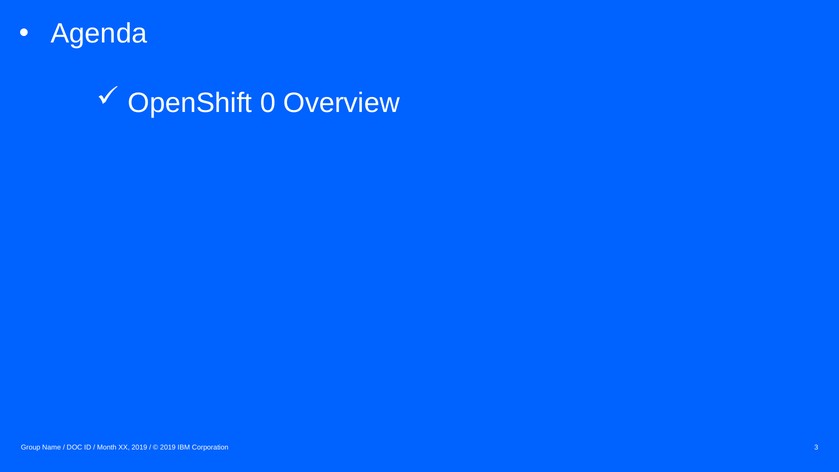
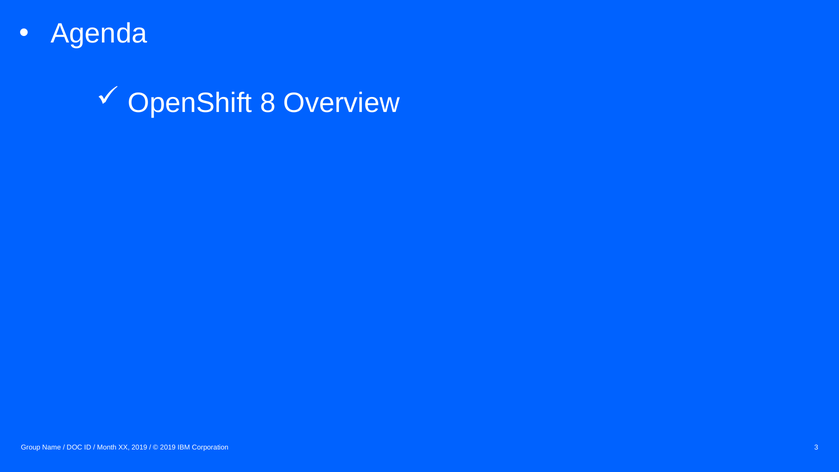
0: 0 -> 8 (268, 103)
